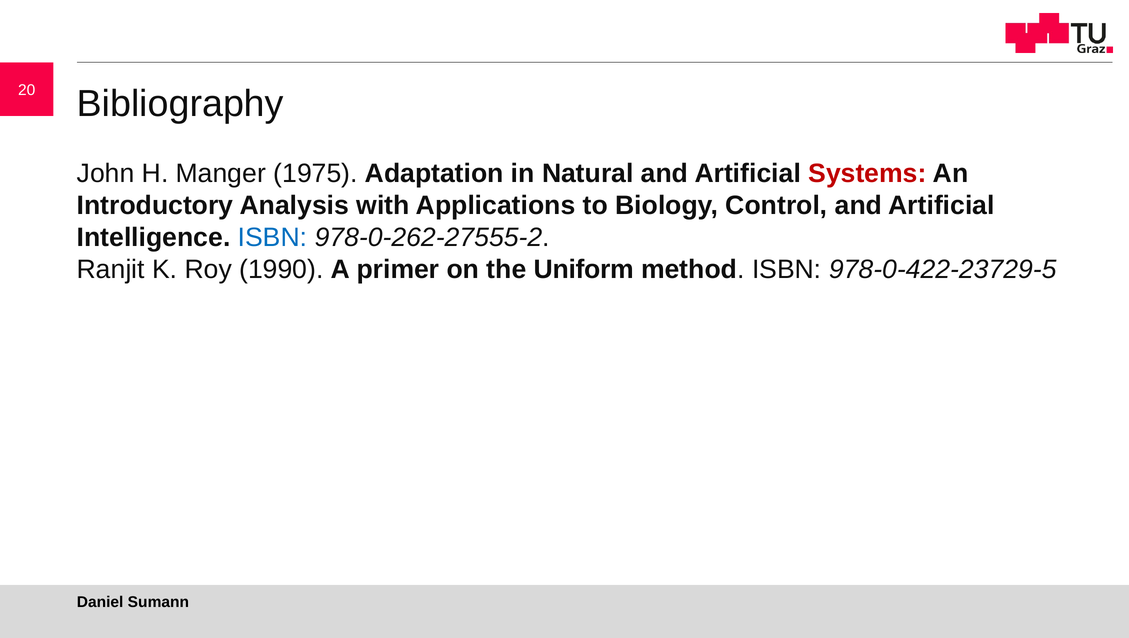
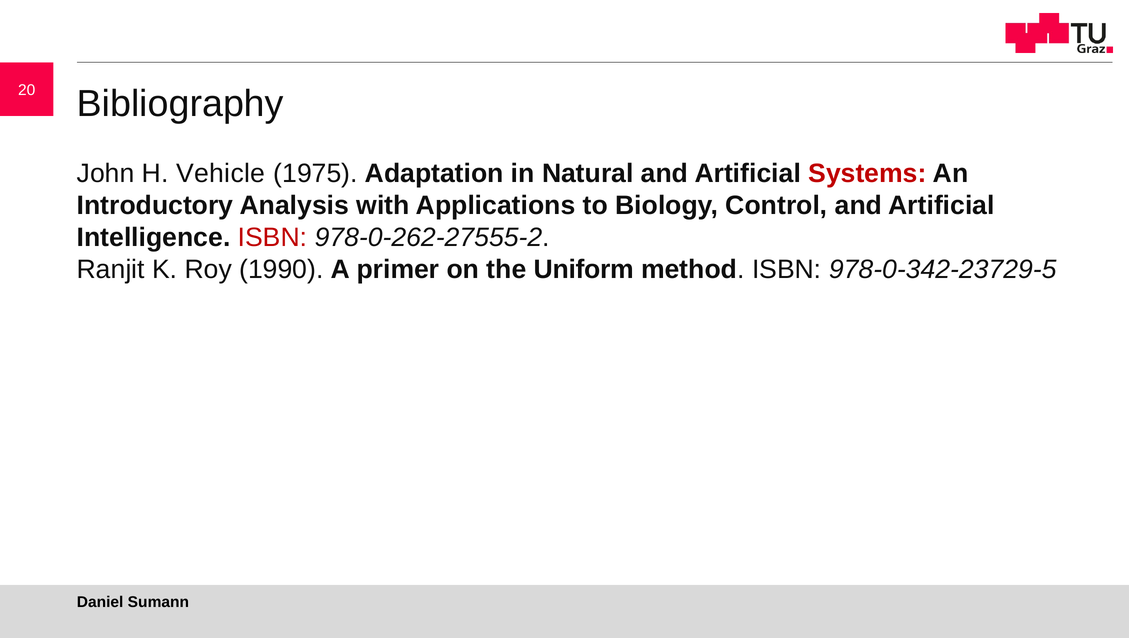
Manger: Manger -> Vehicle (221, 174)
ISBN colour: blue -> red (272, 238)
978-0-422-23729-5: 978-0-422-23729-5 -> 978-0-342-23729-5 (943, 270)
